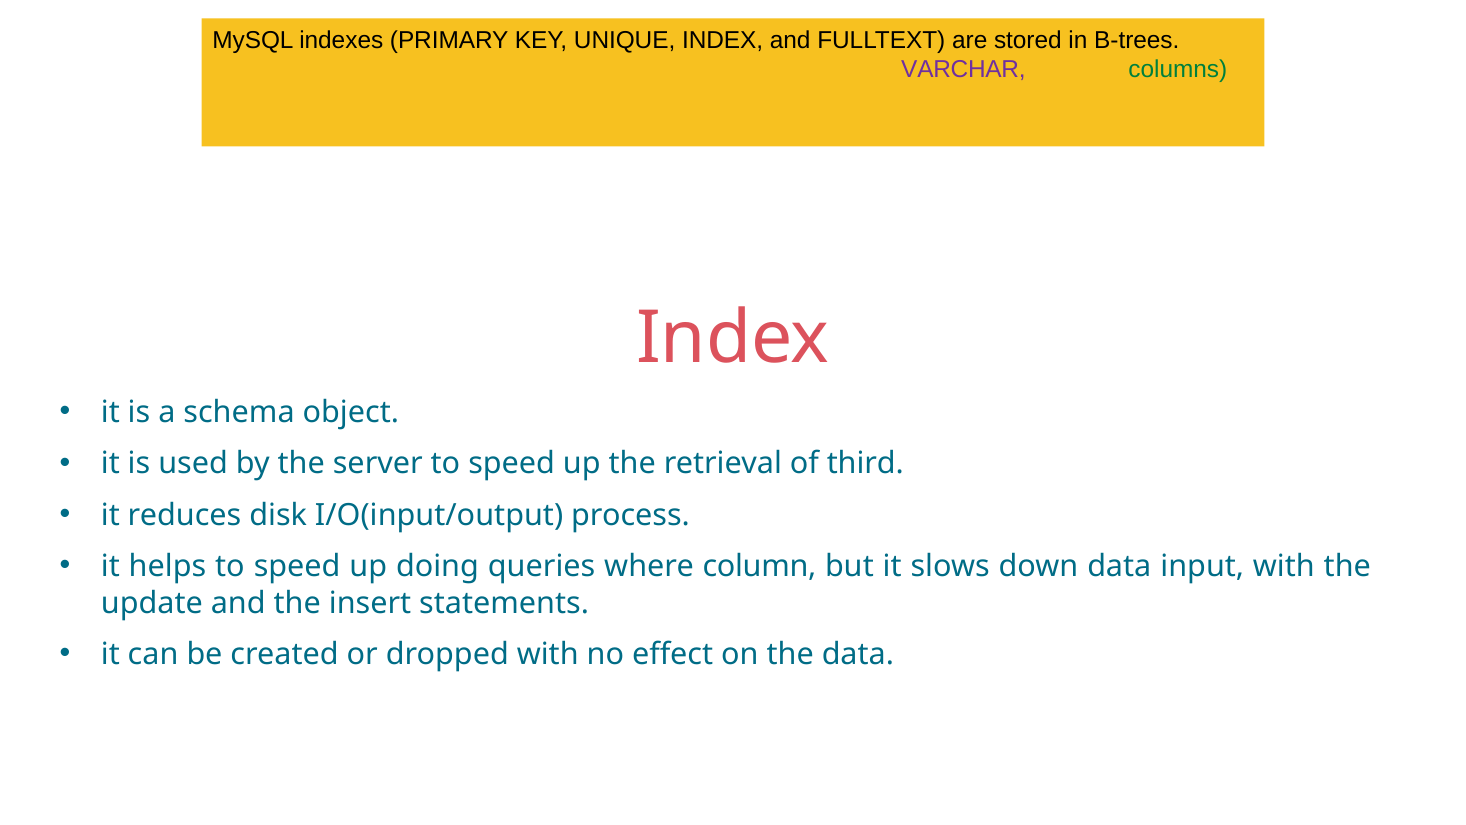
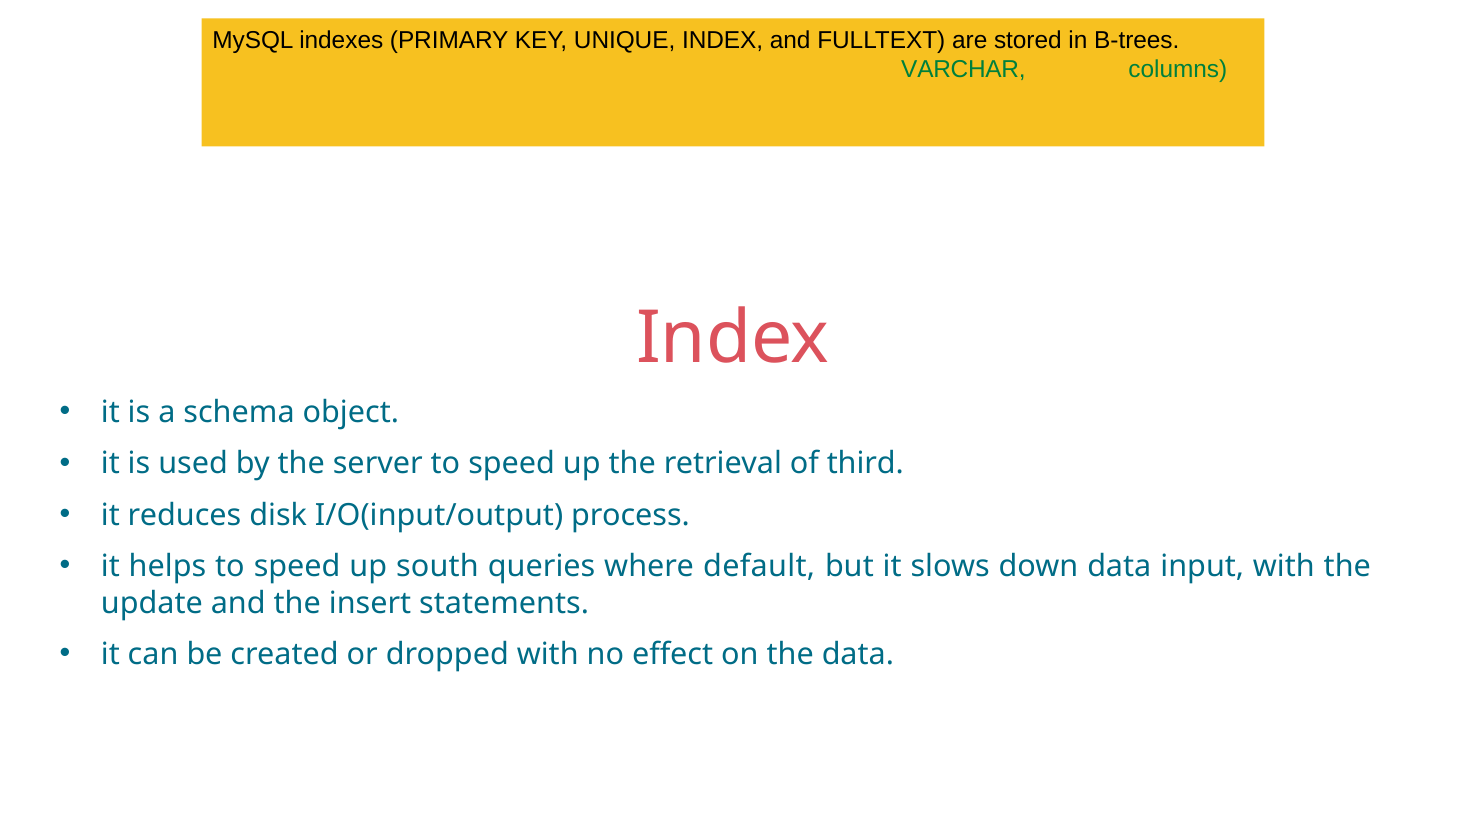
VARCHAR colour: purple -> green (963, 69)
doing: doing -> south (437, 566)
column: column -> default (759, 566)
